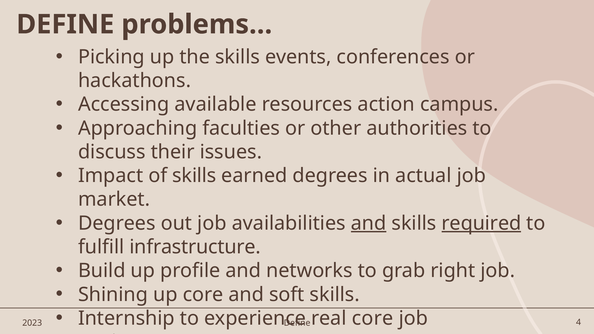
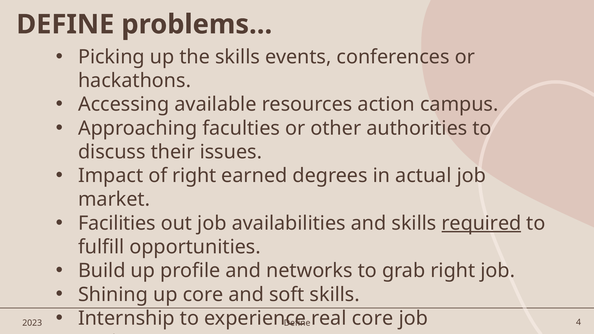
of skills: skills -> right (194, 176)
Degrees: Degrees -> Facilities (117, 223)
and underline: present -> none (369, 223)
infrastructure: infrastructure -> opportunities (195, 247)
